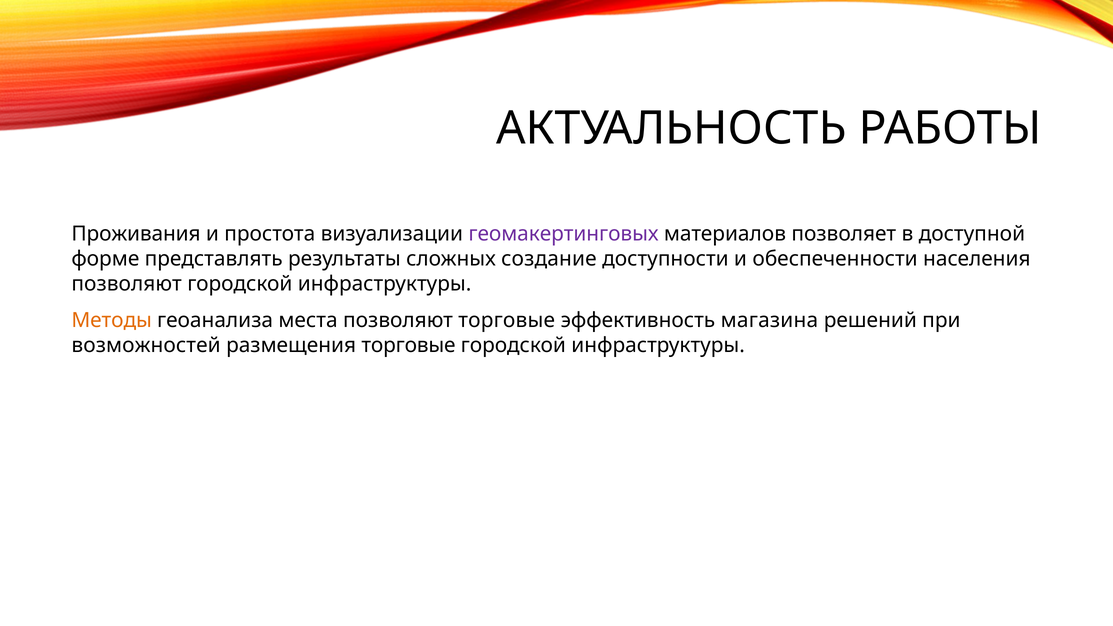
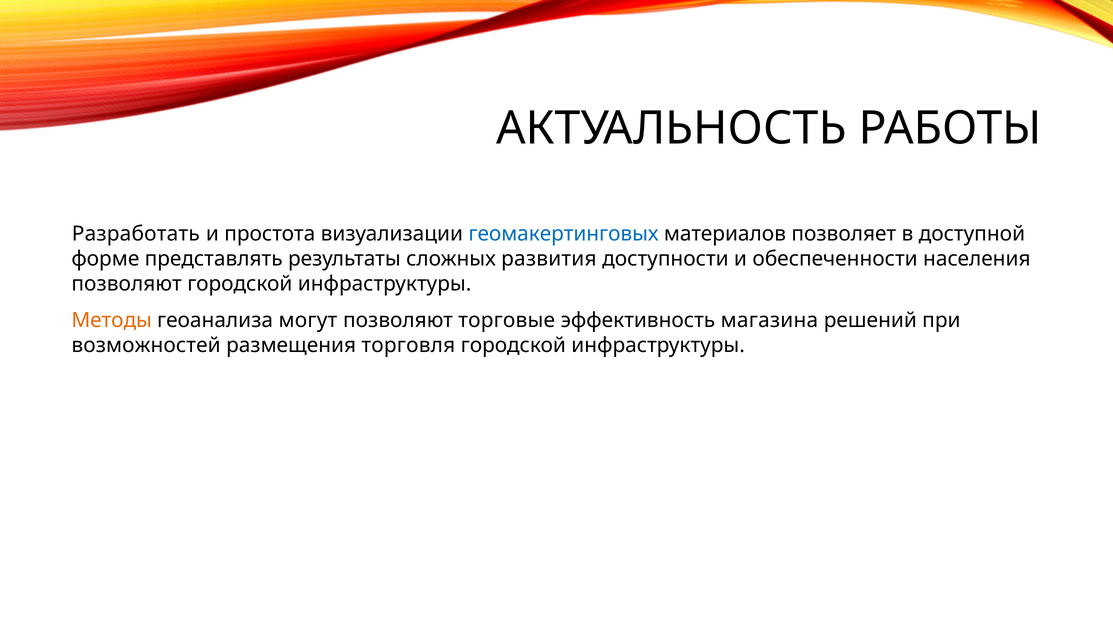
Проживания: Проживания -> Разработать (136, 234)
геомакертинговых colour: purple -> blue (564, 234)
создание: создание -> развития (549, 259)
места: места -> могут (308, 320)
размещения торговые: торговые -> торговля (408, 345)
